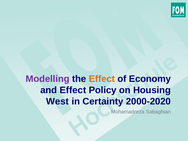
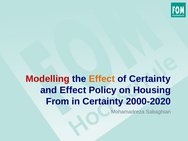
Modelling colour: purple -> red (48, 79)
of Economy: Economy -> Certainty (150, 79)
West: West -> From (58, 101)
